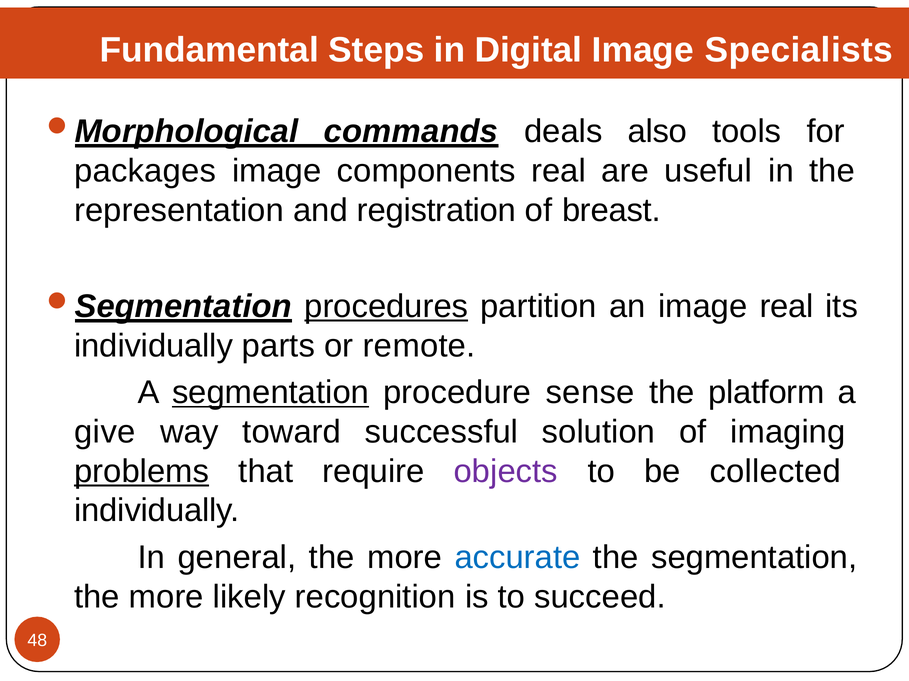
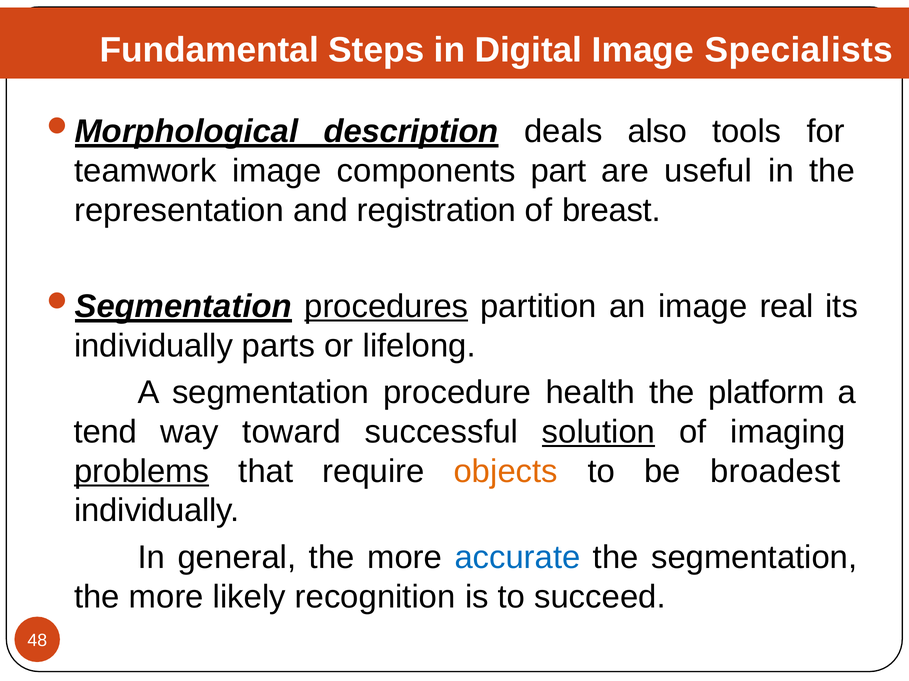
commands: commands -> description (411, 132)
packages: packages -> teamwork (145, 171)
components real: real -> part (559, 171)
remote: remote -> lifelong (419, 346)
segmentation underline: present -> none (271, 393)
sense: sense -> health (590, 393)
give: give -> tend (105, 432)
solution underline: none -> present (599, 432)
objects colour: purple -> orange (506, 472)
collected: collected -> broadest (775, 472)
